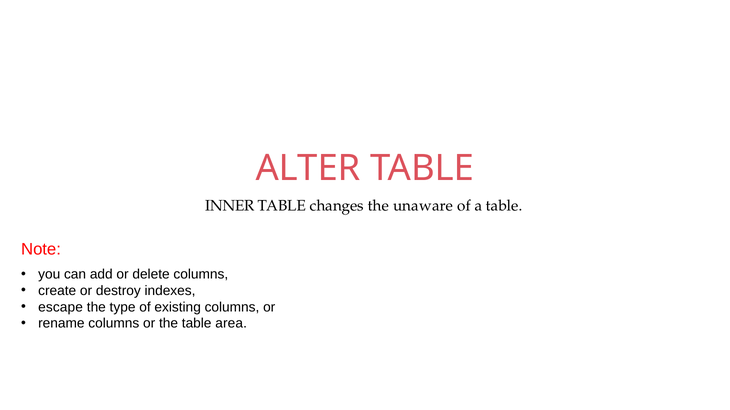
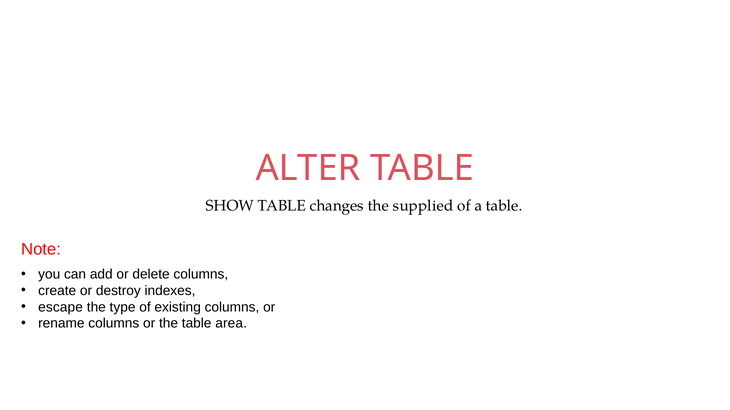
INNER: INNER -> SHOW (230, 206)
unaware: unaware -> supplied (423, 206)
